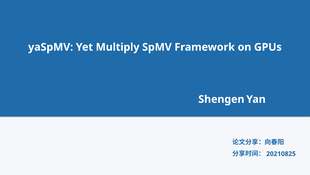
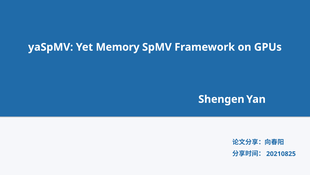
Multiply: Multiply -> Memory (118, 47)
